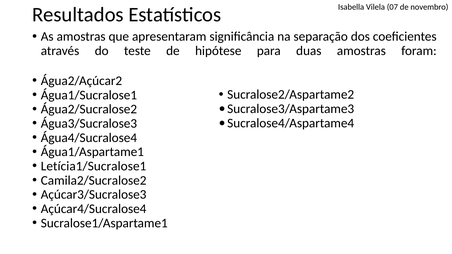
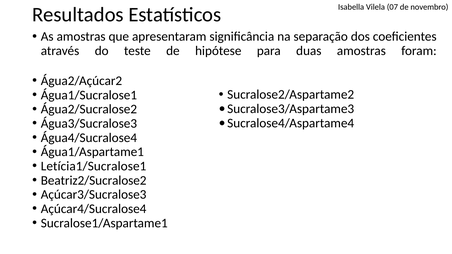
Camila2/Sucralose2: Camila2/Sucralose2 -> Beatriz2/Sucralose2 (94, 181)
